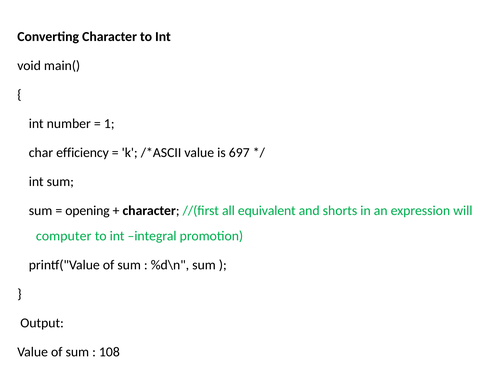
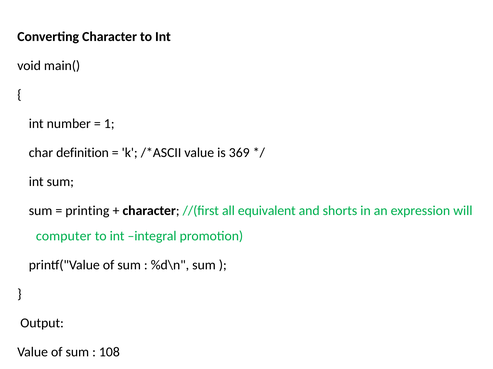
efficiency: efficiency -> definition (83, 153)
697: 697 -> 369 (239, 153)
opening: opening -> printing (87, 211)
